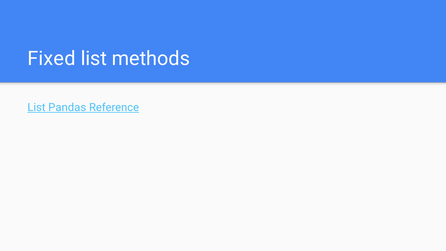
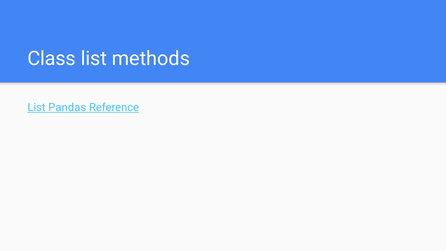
Fixed: Fixed -> Class (52, 58)
